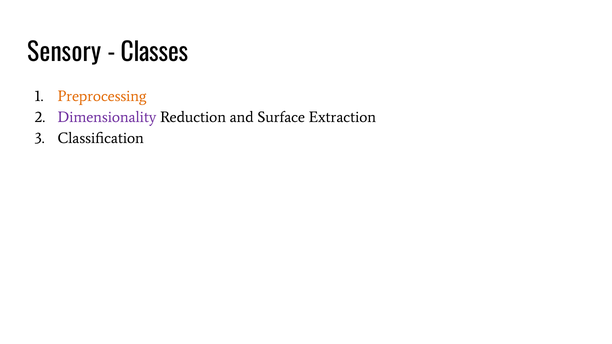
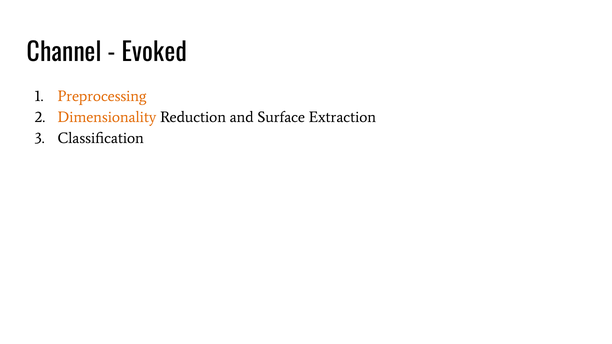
Sensory: Sensory -> Channel (64, 53)
Classes: Classes -> Evoked (154, 53)
Dimensionality colour: purple -> orange (107, 117)
